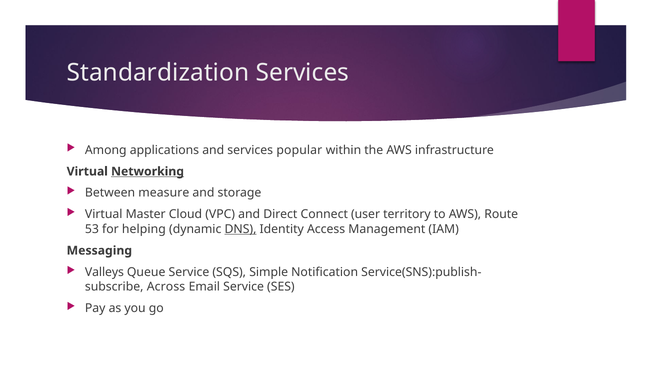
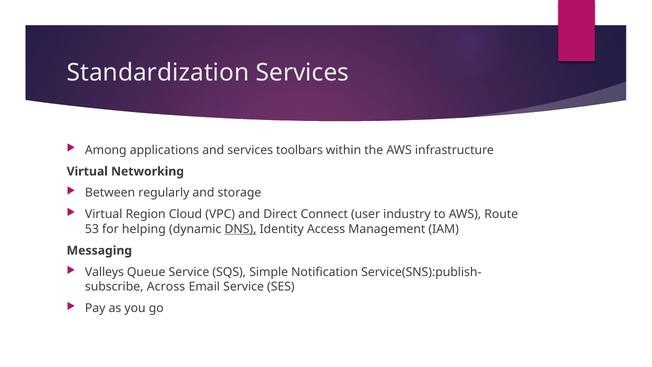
popular: popular -> toolbars (299, 150)
Networking underline: present -> none (148, 171)
measure: measure -> regularly (164, 193)
Master: Master -> Region (146, 214)
territory: territory -> industry (407, 214)
